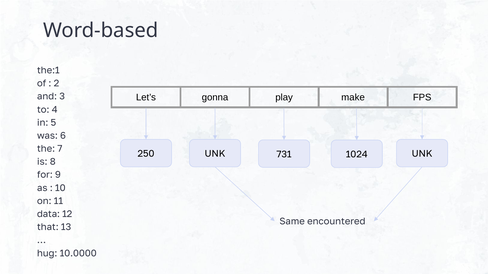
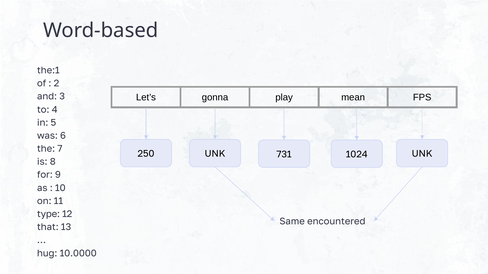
make: make -> mean (353, 97)
data: data -> type (48, 214)
